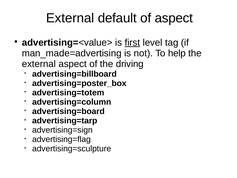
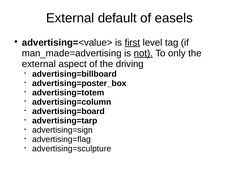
of aspect: aspect -> easels (174, 18)
not underline: none -> present (143, 53)
help: help -> only (177, 53)
